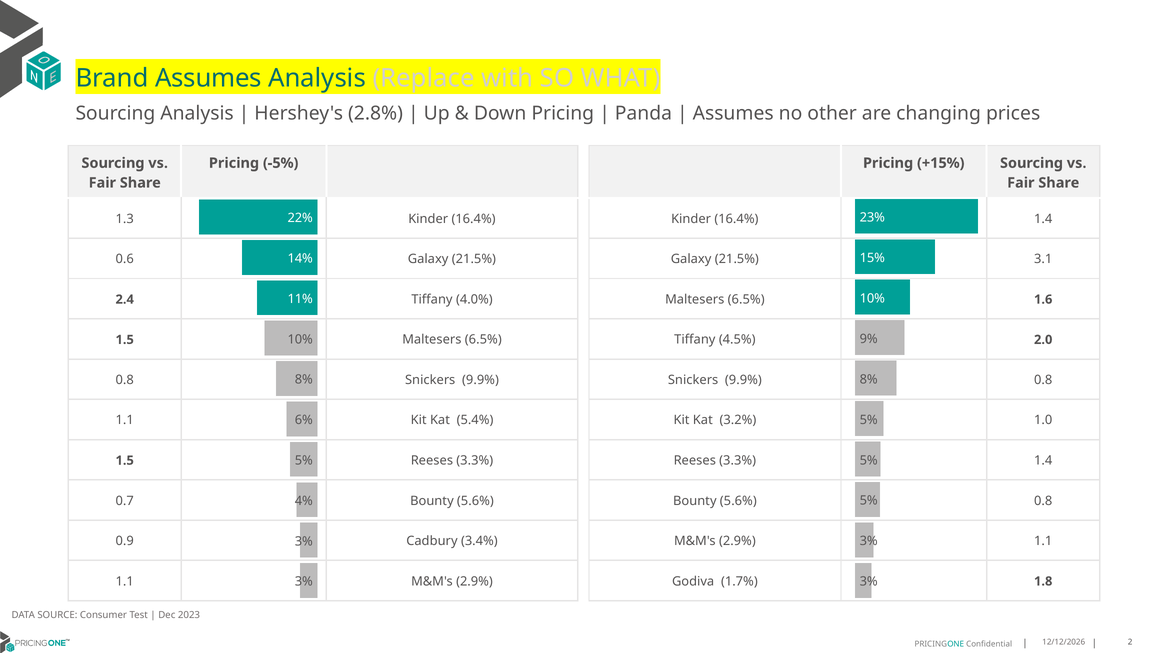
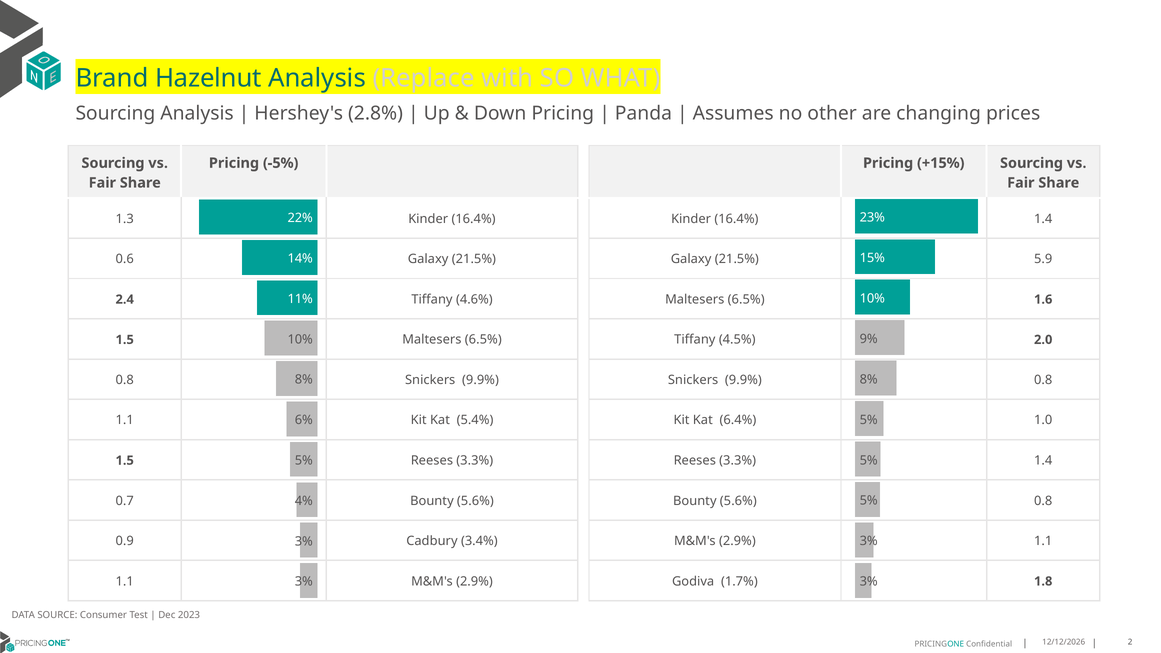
Brand Assumes: Assumes -> Hazelnut (208, 78)
3.1: 3.1 -> 5.9 (1043, 259)
4.0%: 4.0% -> 4.6% (474, 299)
3.2%: 3.2% -> 6.4% (738, 420)
